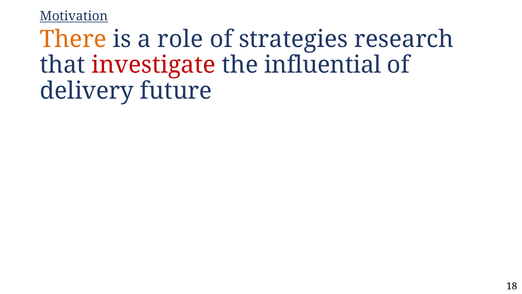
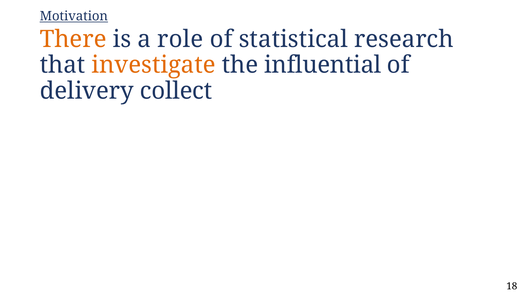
strategies: strategies -> statistical (293, 39)
investigate colour: red -> orange (154, 65)
future: future -> collect (176, 91)
